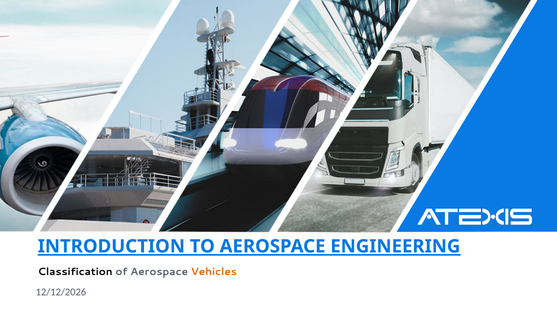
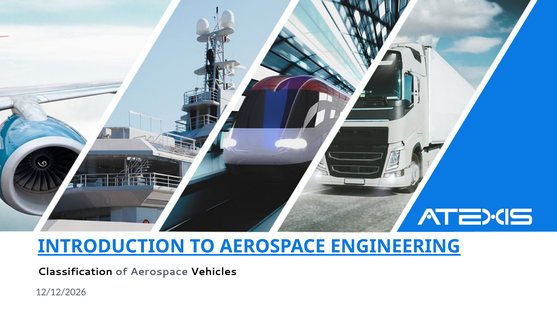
Vehicles colour: orange -> black (214, 272)
